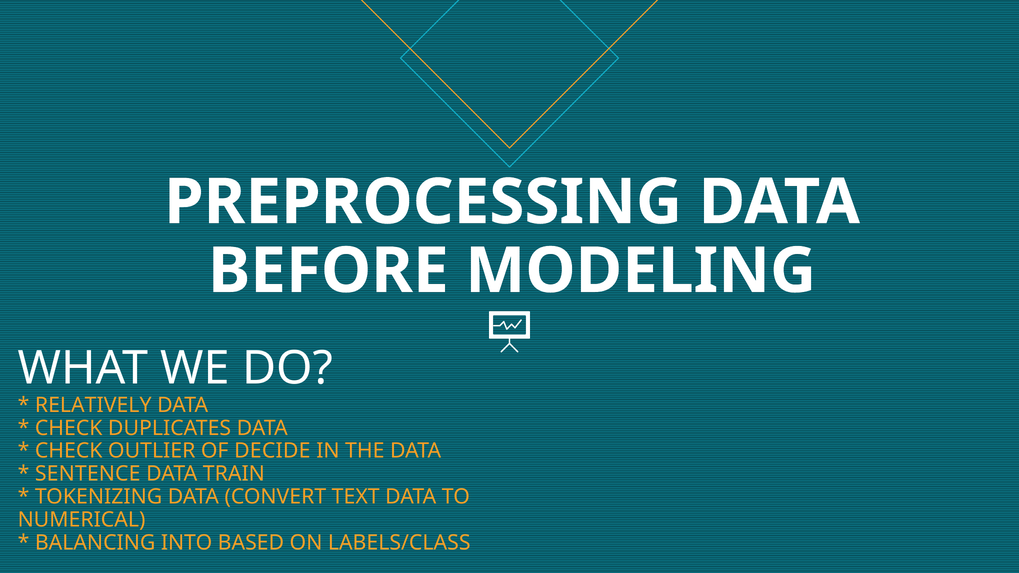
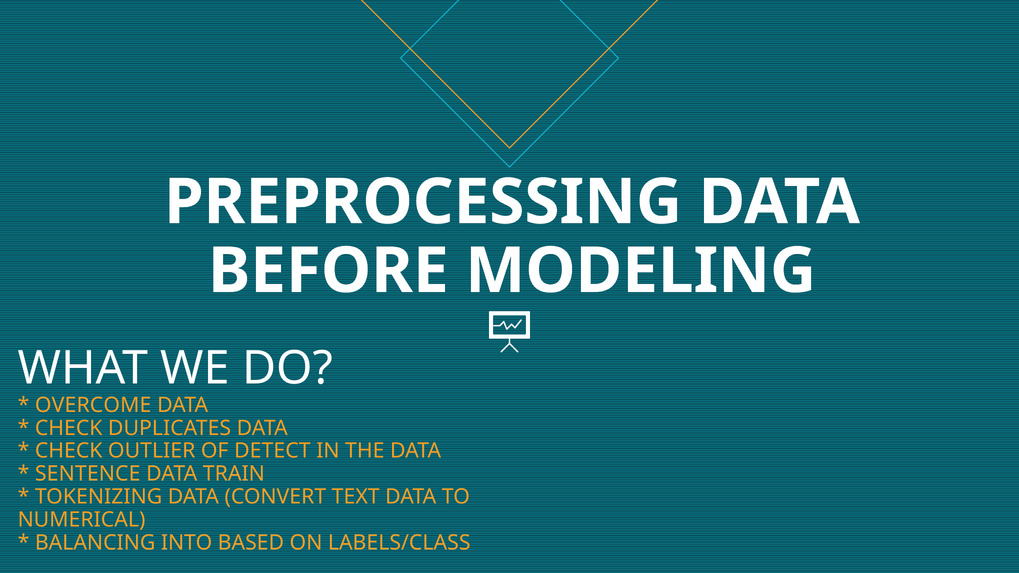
RELATIVELY: RELATIVELY -> OVERCOME (93, 405)
DECIDE: DECIDE -> DETECT (272, 451)
